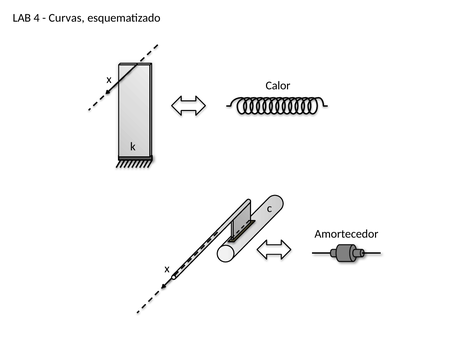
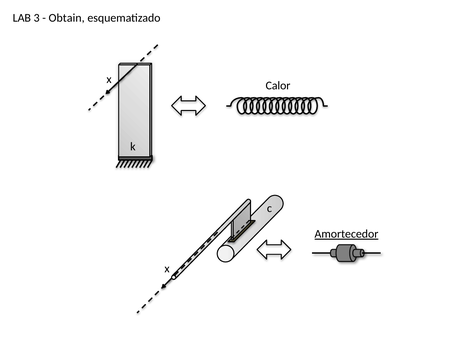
4: 4 -> 3 (37, 18)
Curvas: Curvas -> Obtain (67, 18)
Amortecedor underline: none -> present (346, 234)
